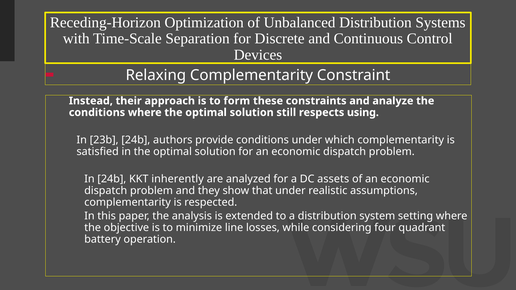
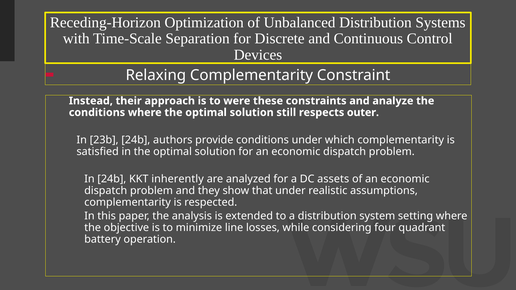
form: form -> were (237, 101)
using: using -> outer (363, 113)
